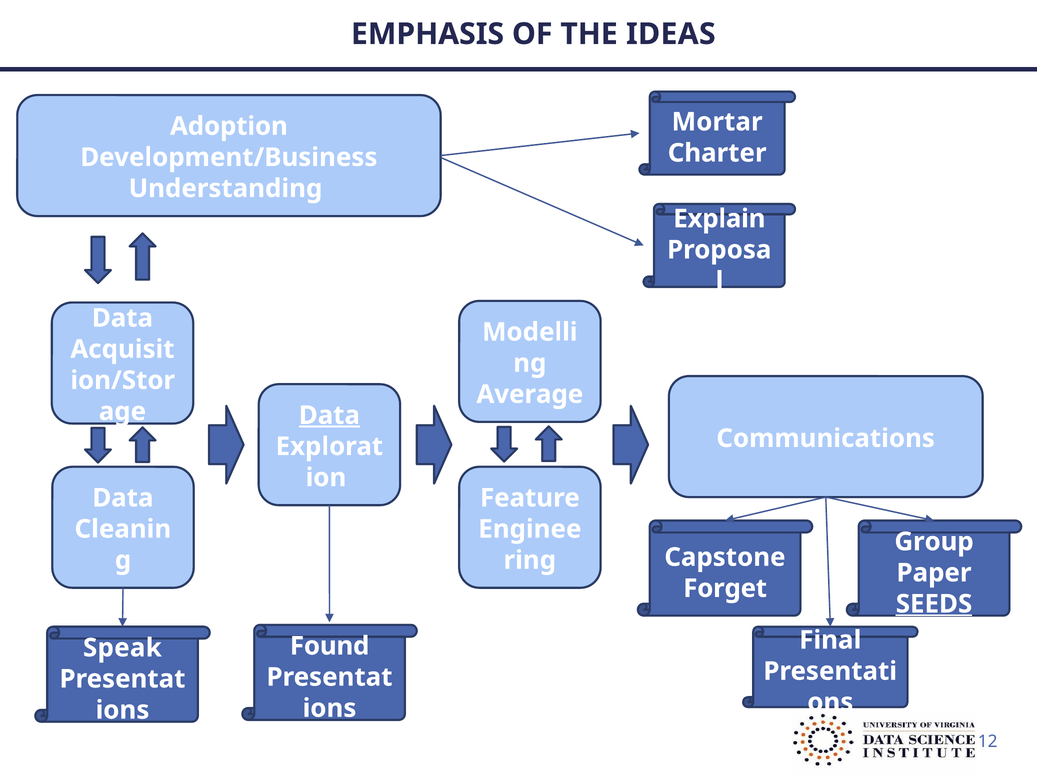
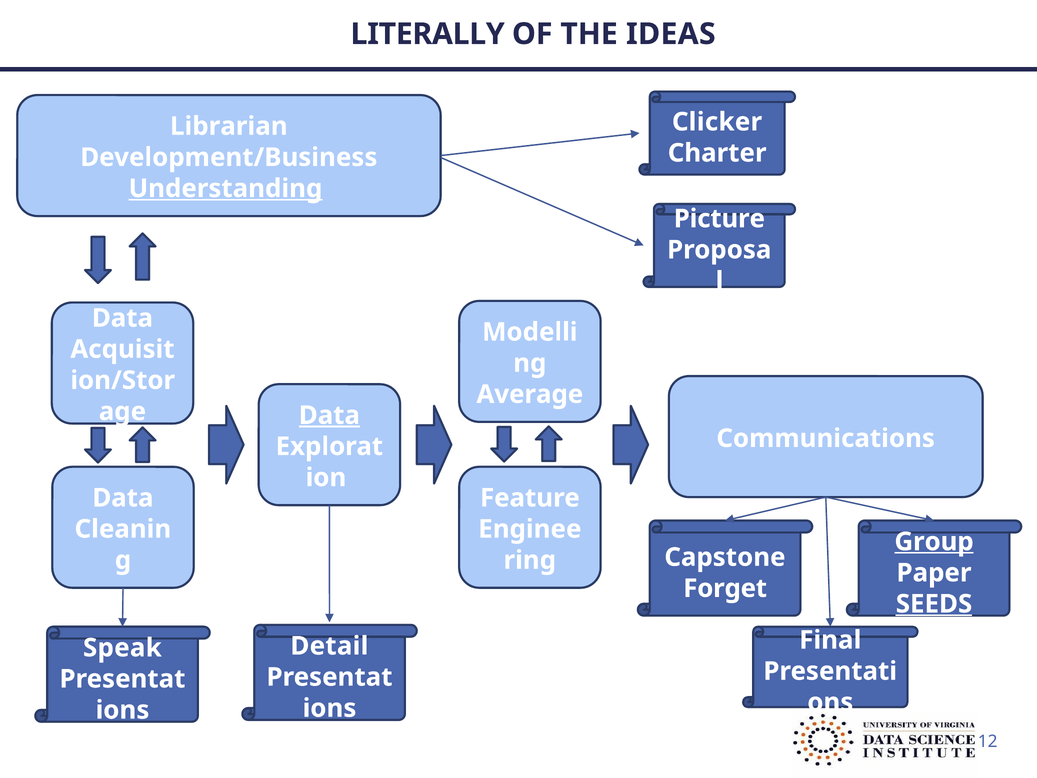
EMPHASIS: EMPHASIS -> LITERALLY (428, 34)
Mortar: Mortar -> Clicker (717, 122)
Adoption: Adoption -> Librarian (229, 126)
Understanding underline: none -> present (225, 188)
Explain: Explain -> Picture (719, 219)
Group underline: none -> present (934, 542)
Found: Found -> Detail (329, 646)
